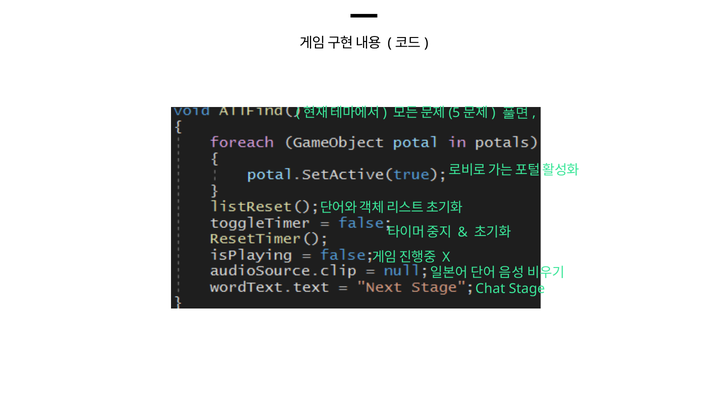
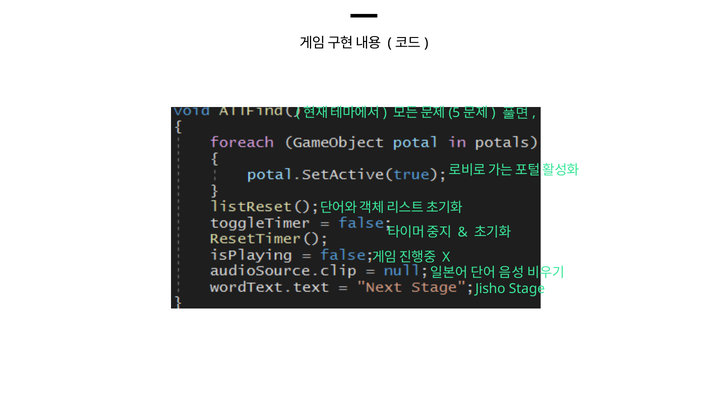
Chat: Chat -> Jisho (490, 289)
